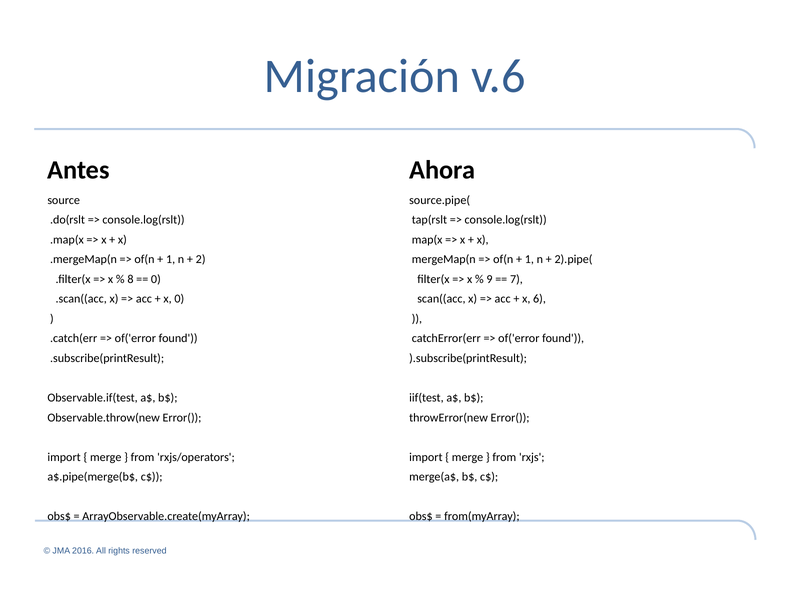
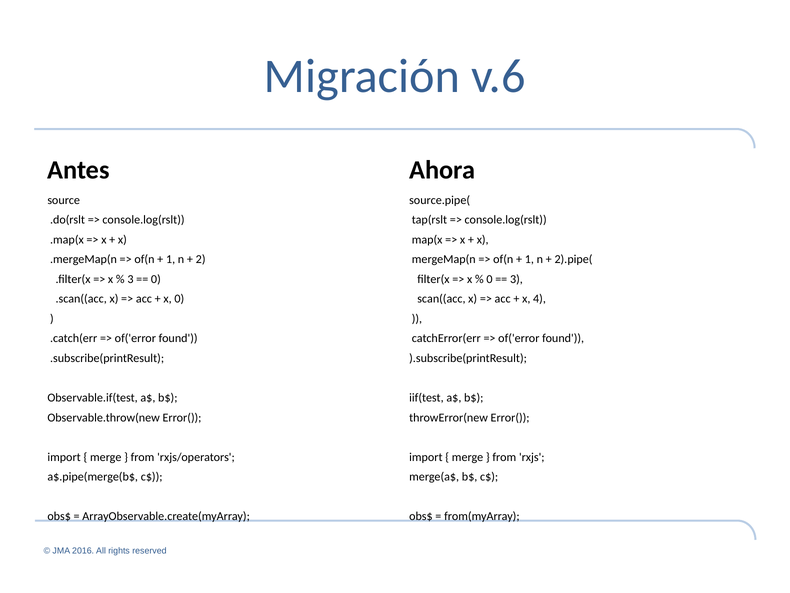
8: 8 -> 3 (130, 279)
9: 9 -> 0 (489, 279)
7: 7 -> 3 (516, 279)
6: 6 -> 4 (540, 299)
